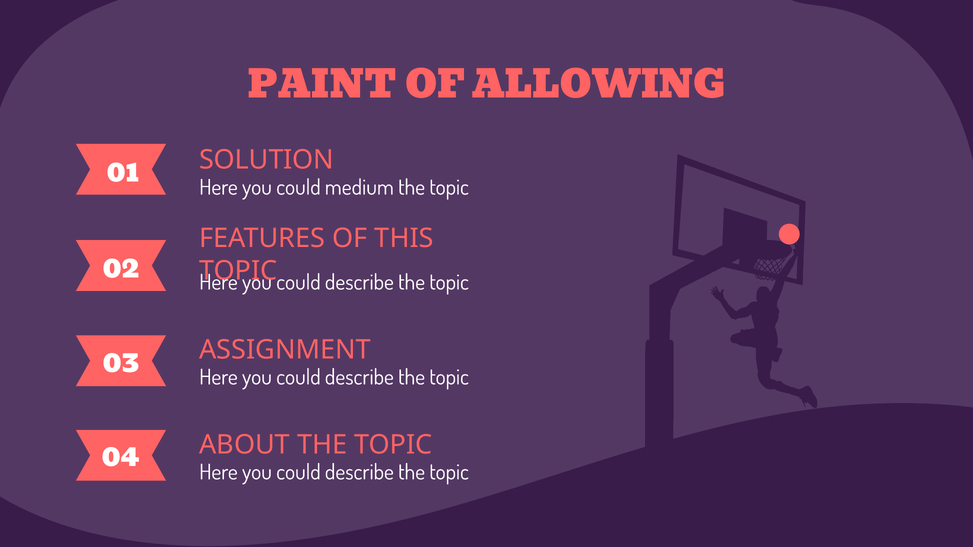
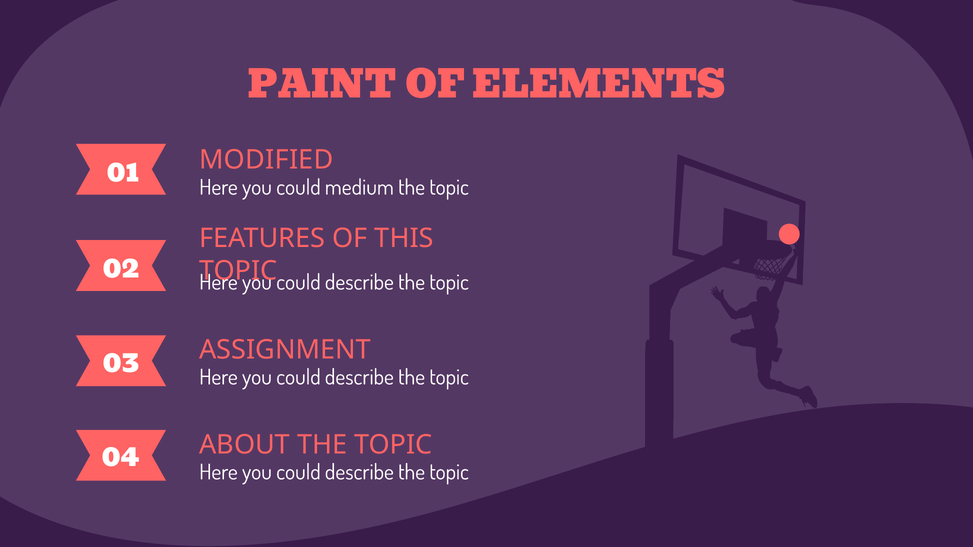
ALLOWING: ALLOWING -> ELEMENTS (599, 85)
SOLUTION: SOLUTION -> MODIFIED (266, 160)
